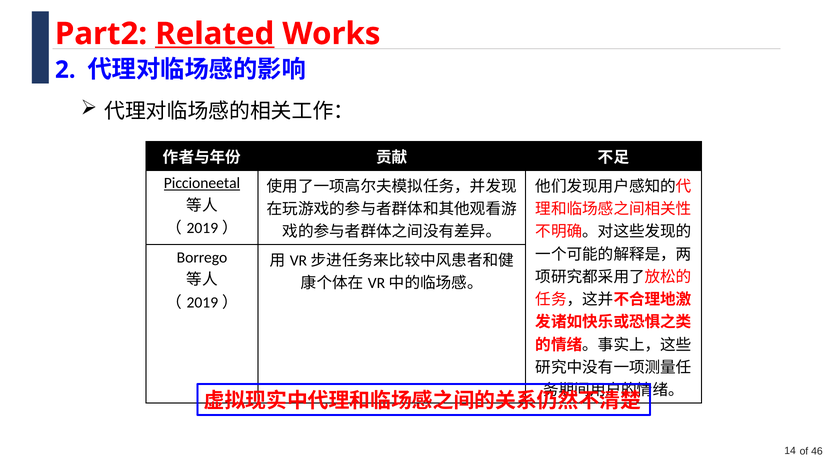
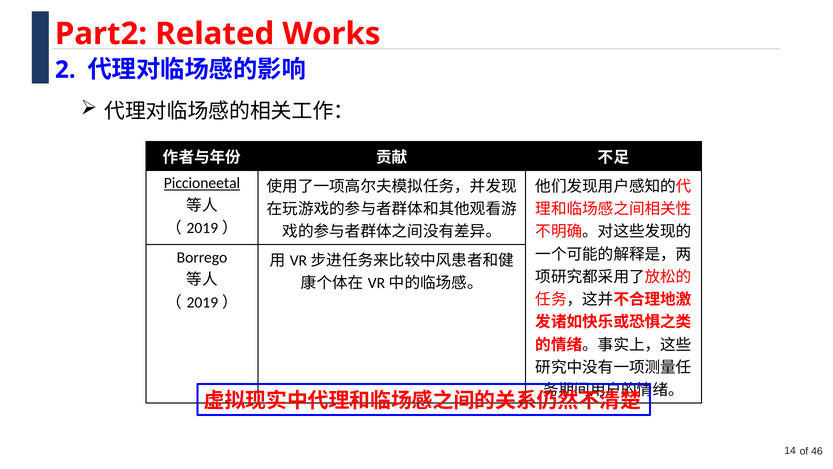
Related underline: present -> none (215, 34)
